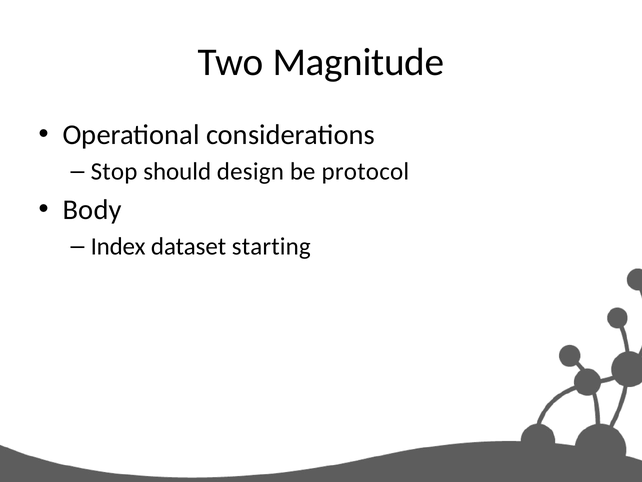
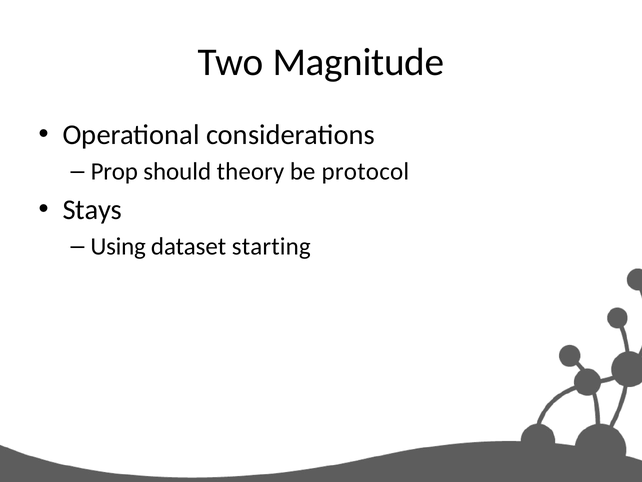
Stop: Stop -> Prop (114, 172)
design: design -> theory (250, 172)
Body: Body -> Stays (92, 210)
Index: Index -> Using (118, 246)
